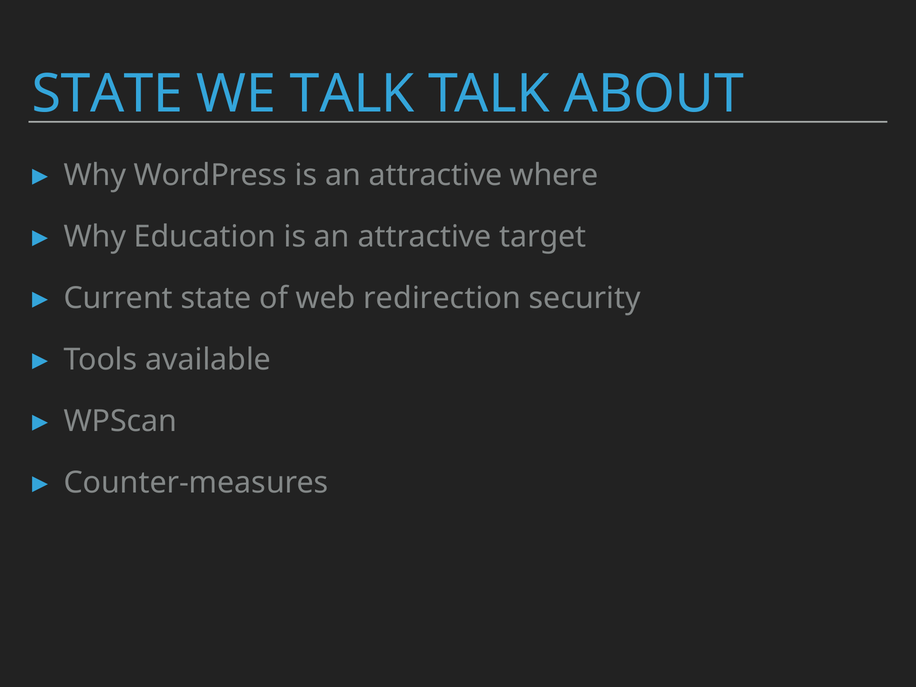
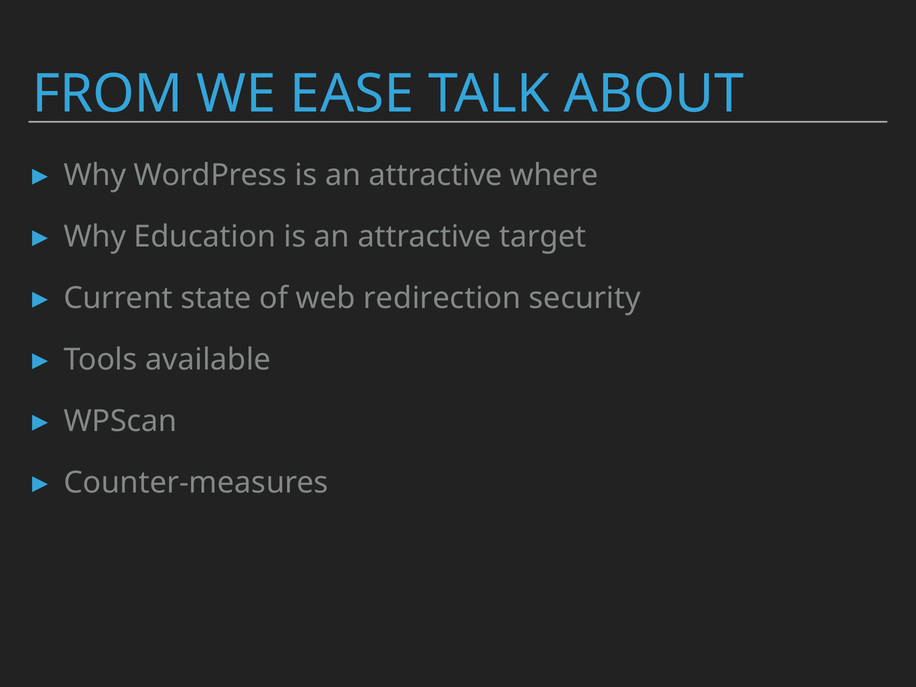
STATE: STATE -> FROM (107, 94)
WE TALK: TALK -> EASE (352, 94)
